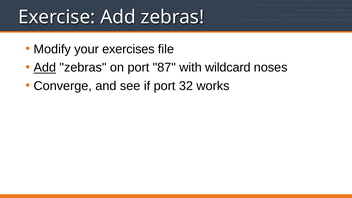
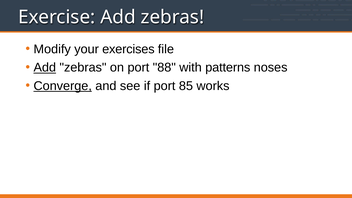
87: 87 -> 88 (164, 68)
wildcard: wildcard -> patterns (228, 68)
Converge underline: none -> present (63, 86)
32: 32 -> 85 (186, 86)
